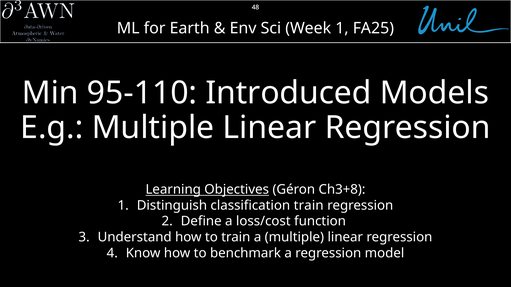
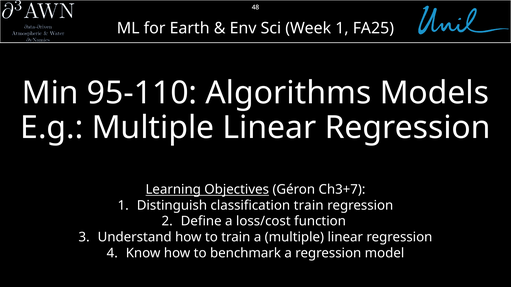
Introduced: Introduced -> Algorithms (288, 93)
Ch3+8: Ch3+8 -> Ch3+7 (342, 190)
